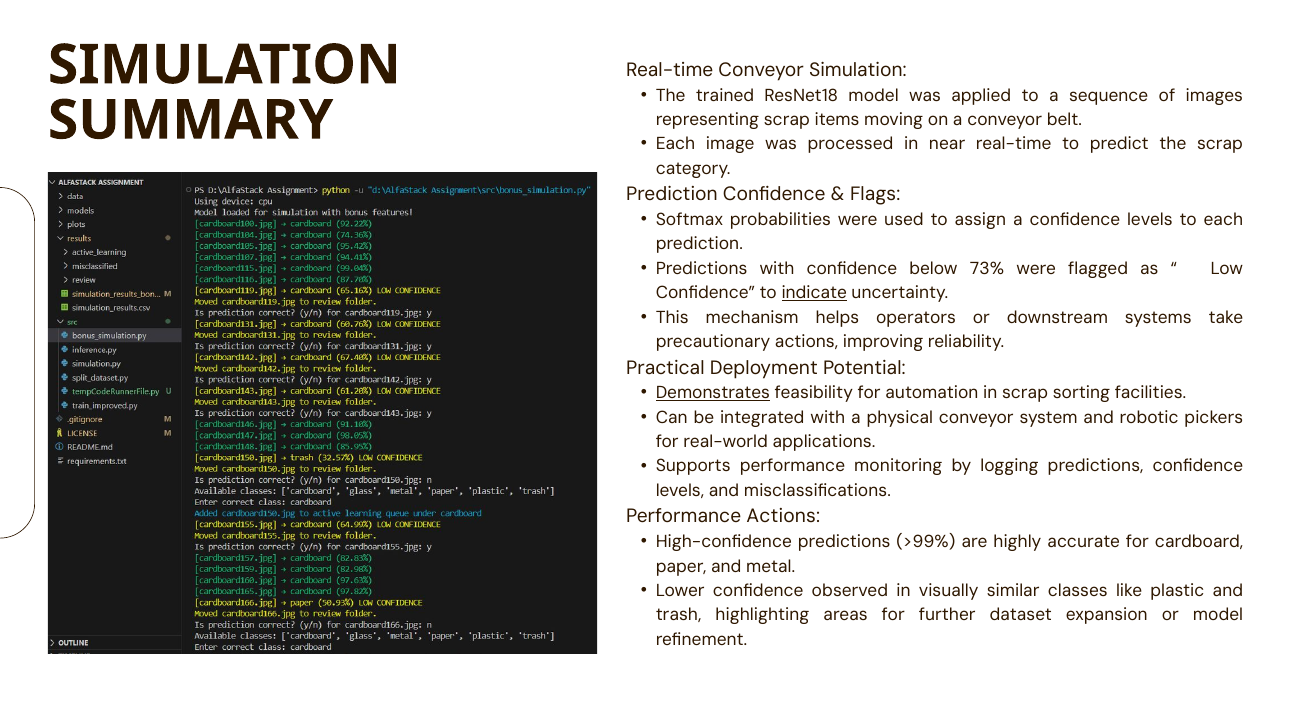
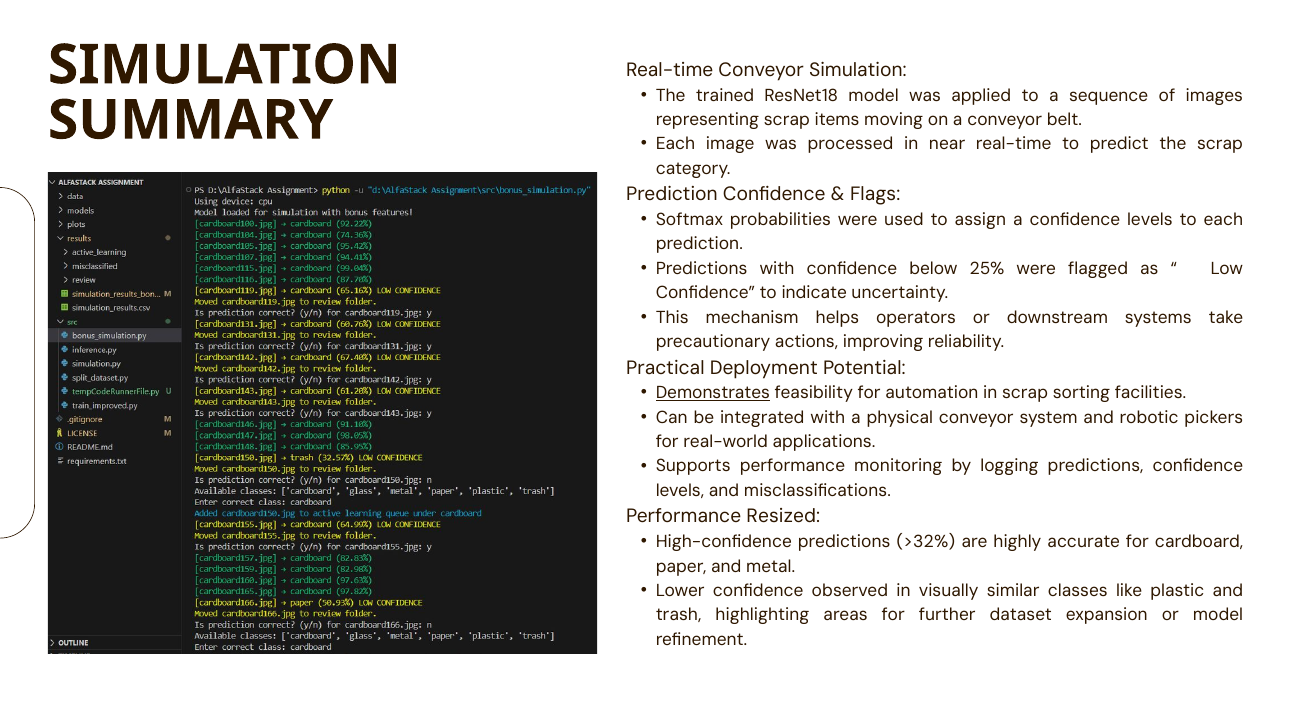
73%: 73% -> 25% (987, 268)
indicate underline: present -> none (814, 293)
Performance Actions: Actions -> Resized (783, 516)
>99%: >99% -> >32% (926, 542)
